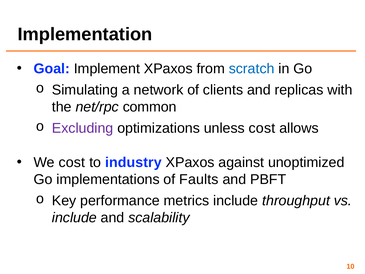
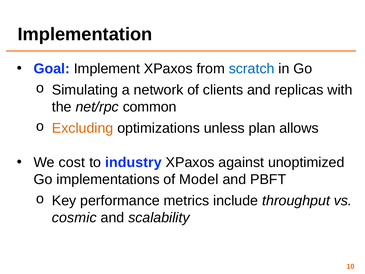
Excluding colour: purple -> orange (83, 128)
unless cost: cost -> plan (262, 128)
Faults: Faults -> Model (199, 179)
include: include -> cosmic (74, 217)
